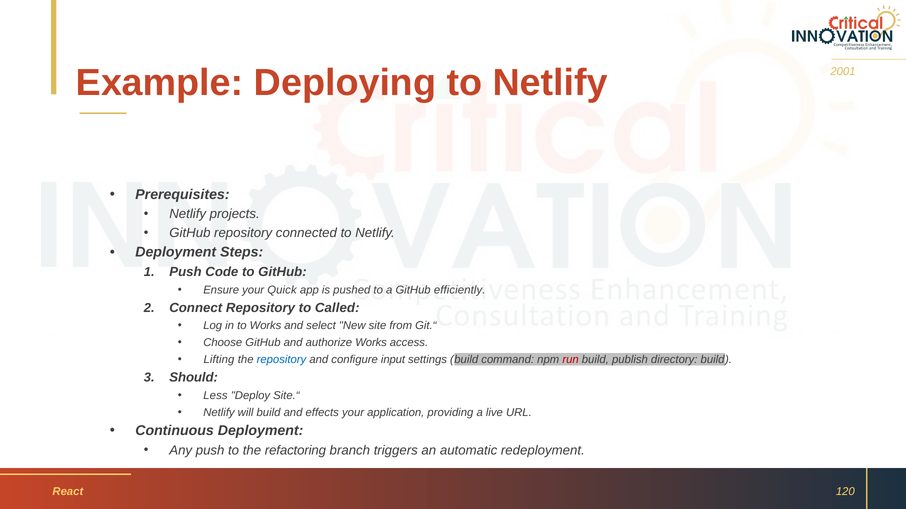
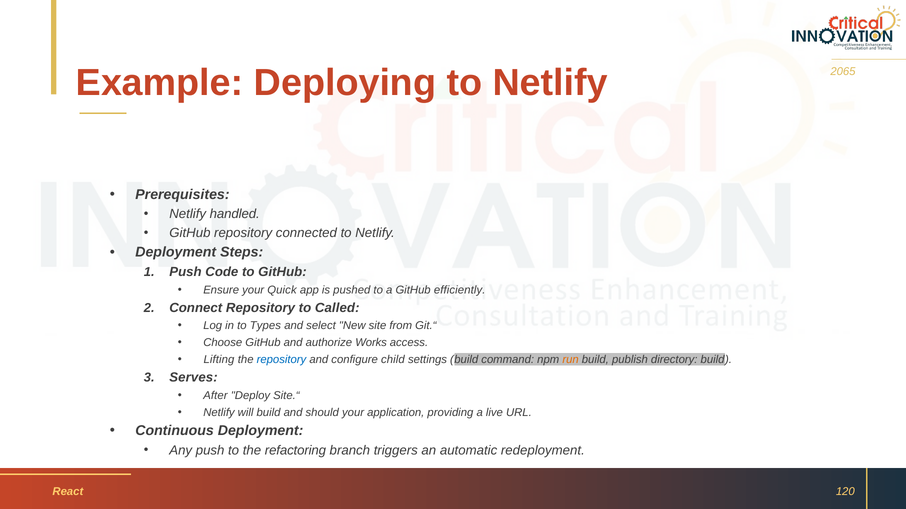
2001: 2001 -> 2065 (843, 72)
projects: projects -> handled (235, 214)
to Works: Works -> Types (265, 326)
input: input -> child (393, 360)
run colour: red -> orange (571, 360)
Should: Should -> Serves (194, 378)
Less: Less -> After (215, 396)
effects: effects -> should (322, 413)
